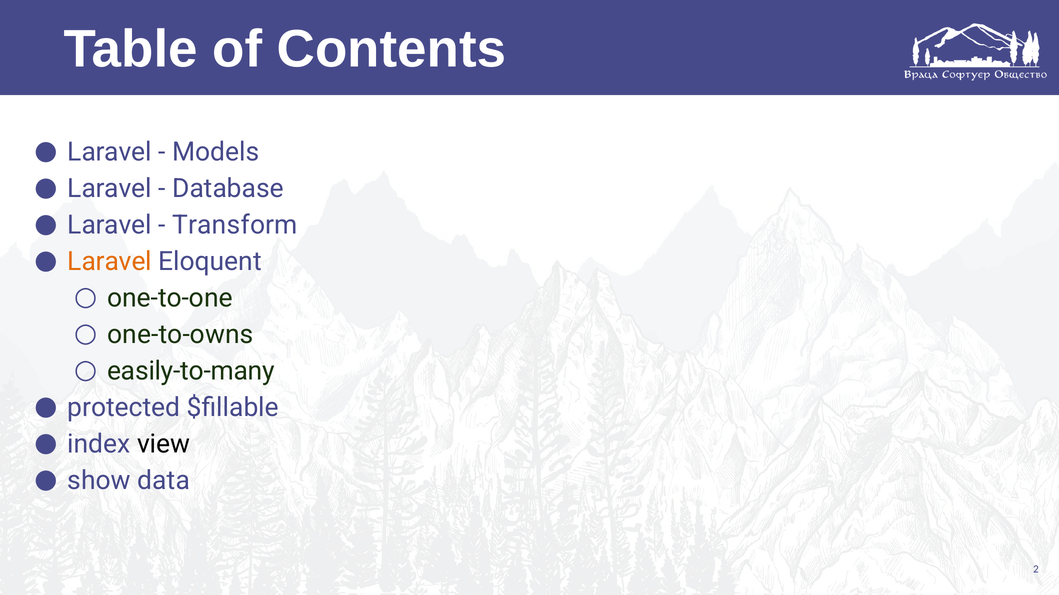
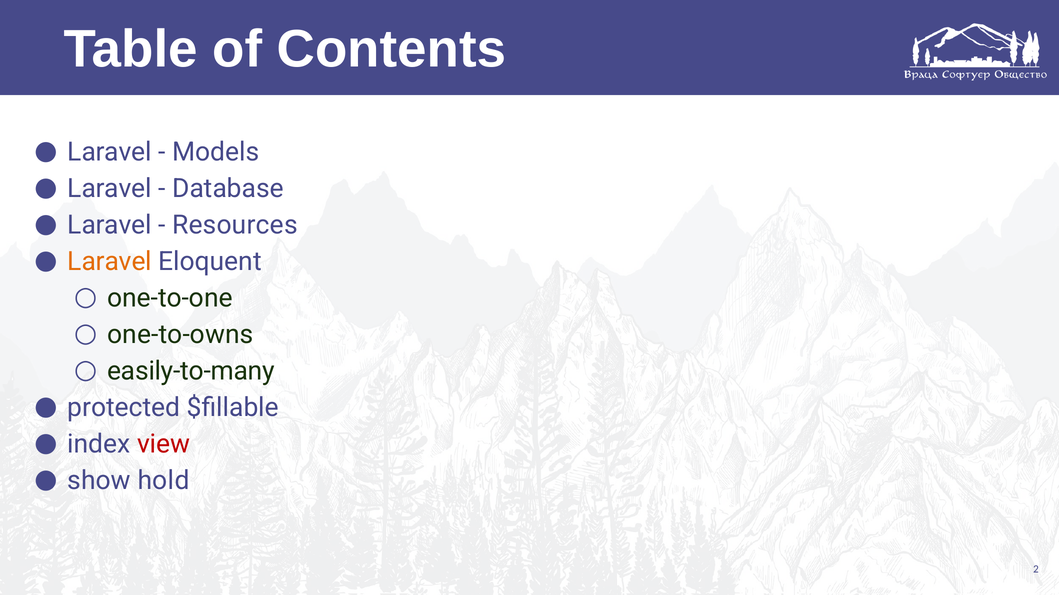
Transform: Transform -> Resources (235, 225)
view colour: black -> red (164, 444)
data: data -> hold (164, 481)
